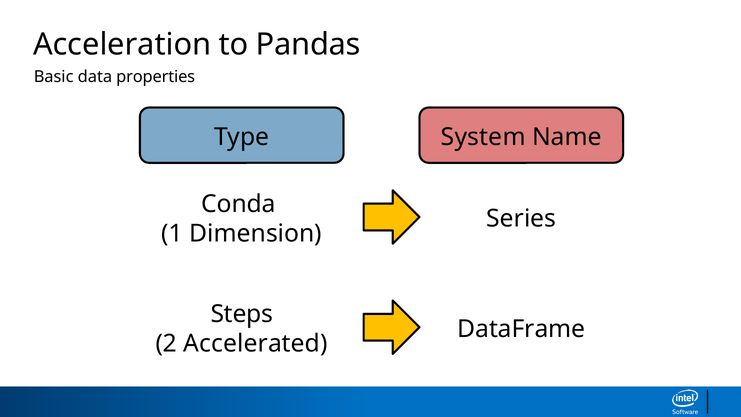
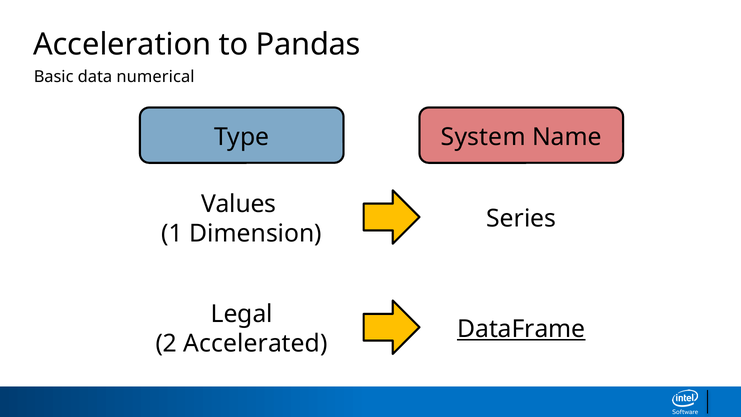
properties: properties -> numerical (156, 77)
Conda: Conda -> Values (239, 204)
Steps: Steps -> Legal (242, 314)
DataFrame underline: none -> present (521, 329)
